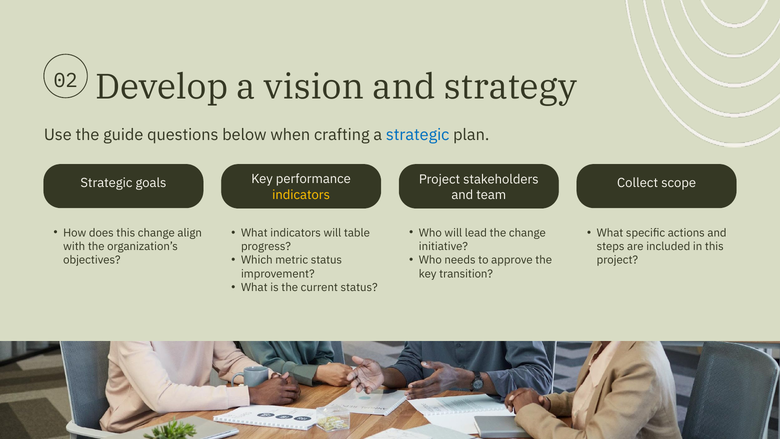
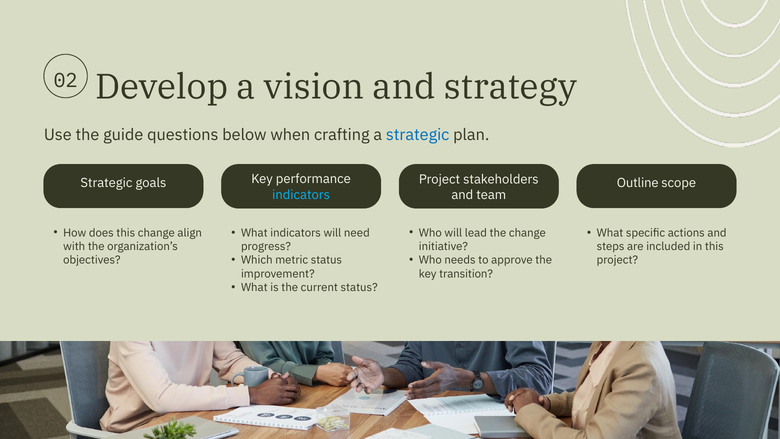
Collect: Collect -> Outline (638, 183)
indicators colour: yellow -> light blue (301, 195)
table: table -> need (357, 233)
